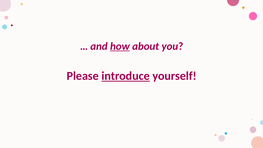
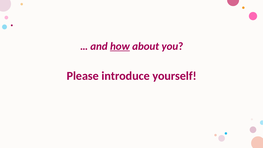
introduce underline: present -> none (126, 76)
